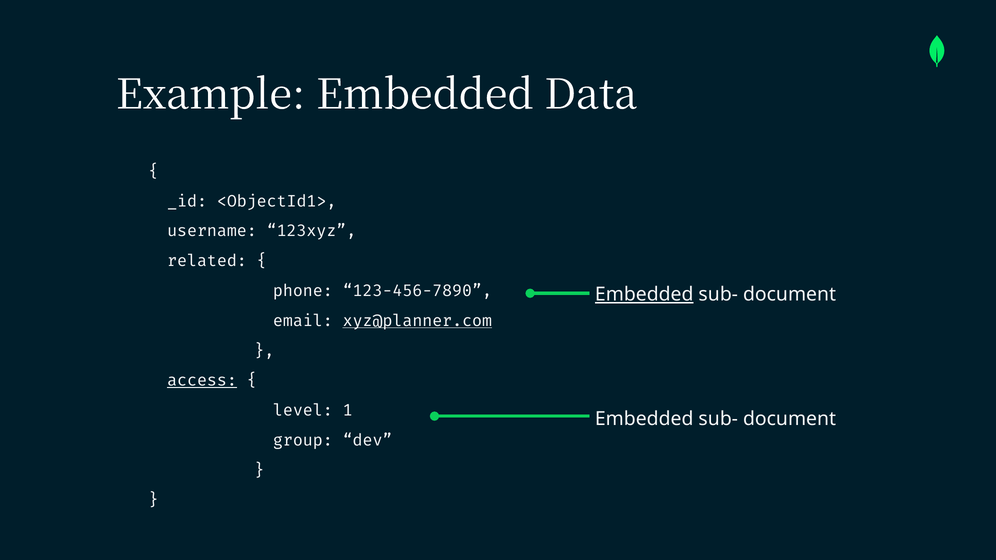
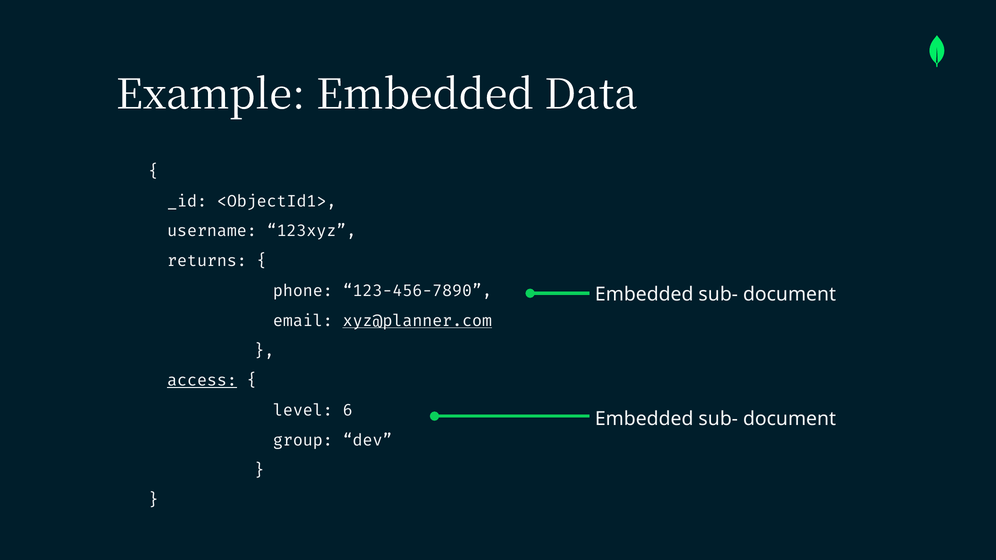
related: related -> returns (207, 261)
Embedded underline: present -> none (644, 295)
1: 1 -> 6 (348, 411)
